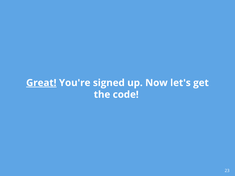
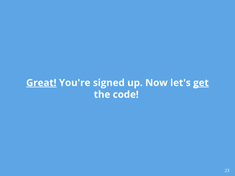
get underline: none -> present (201, 83)
